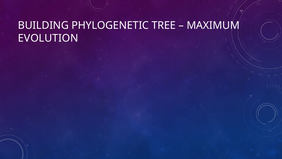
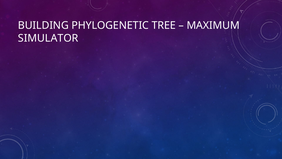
EVOLUTION: EVOLUTION -> SIMULATOR (48, 38)
